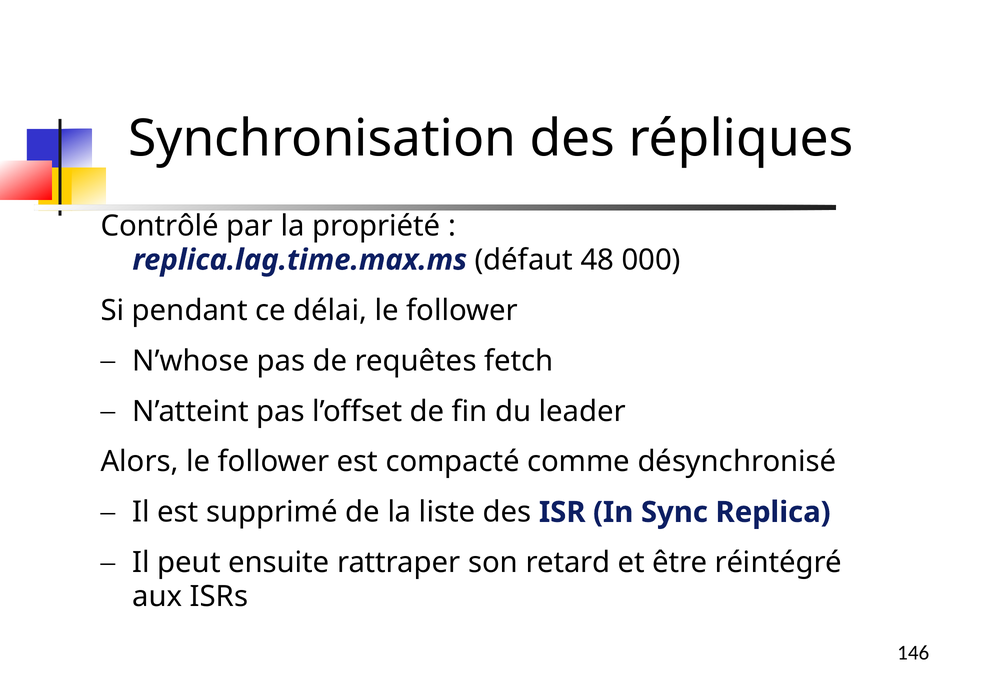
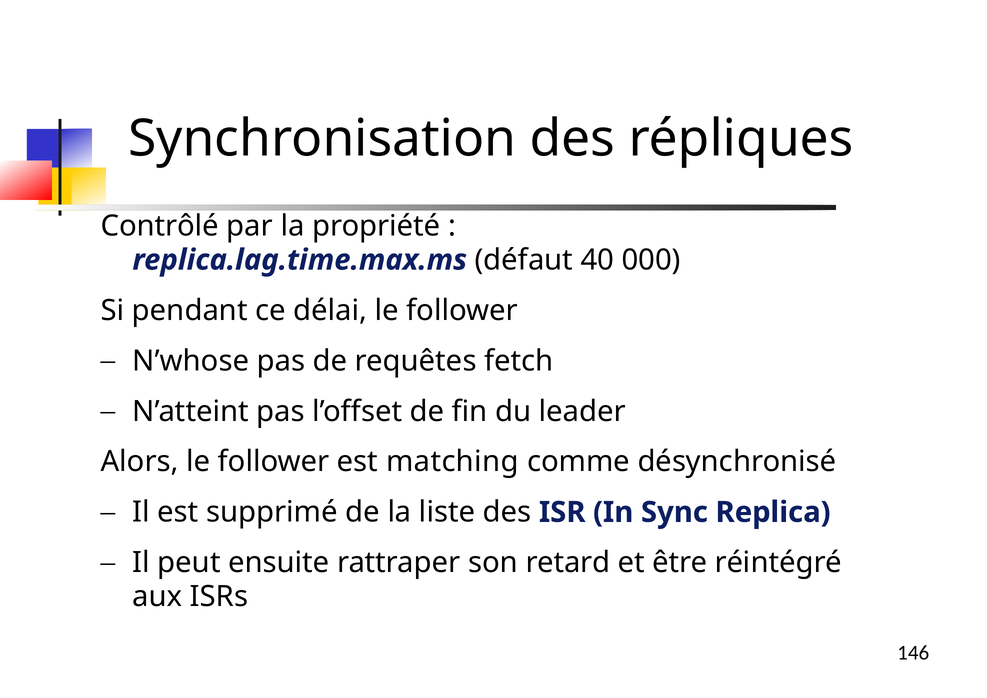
48: 48 -> 40 (597, 260)
compacté: compacté -> matching (452, 462)
